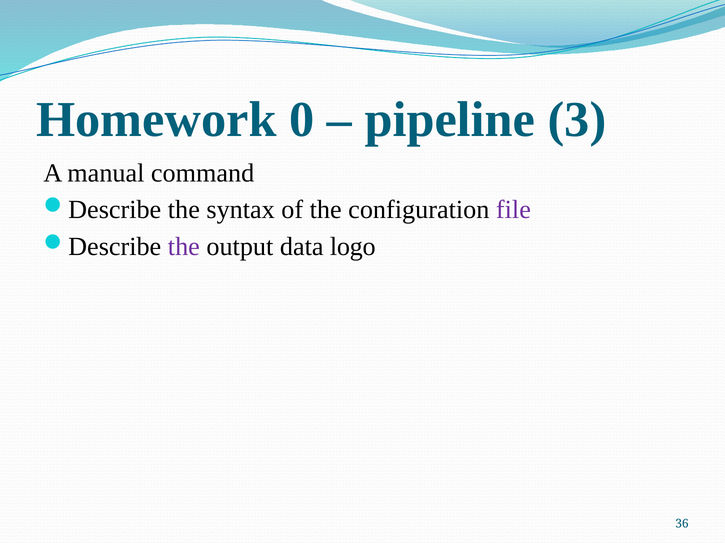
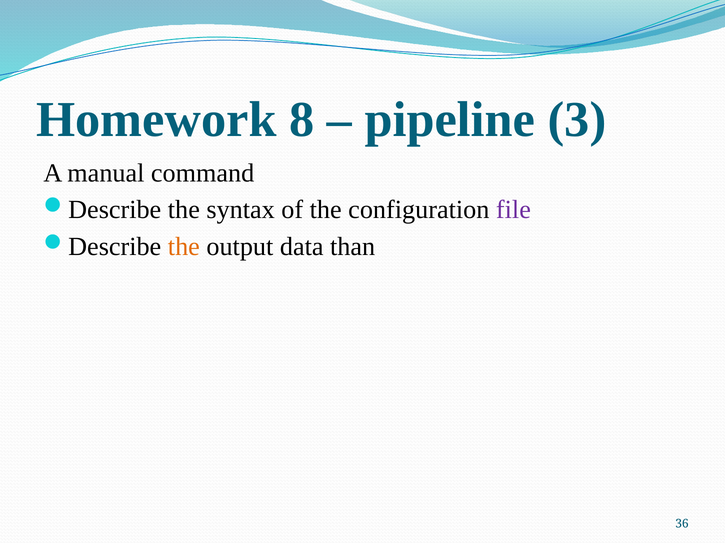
0: 0 -> 8 (302, 120)
the colour: purple -> orange (184, 247)
logo: logo -> than (353, 247)
